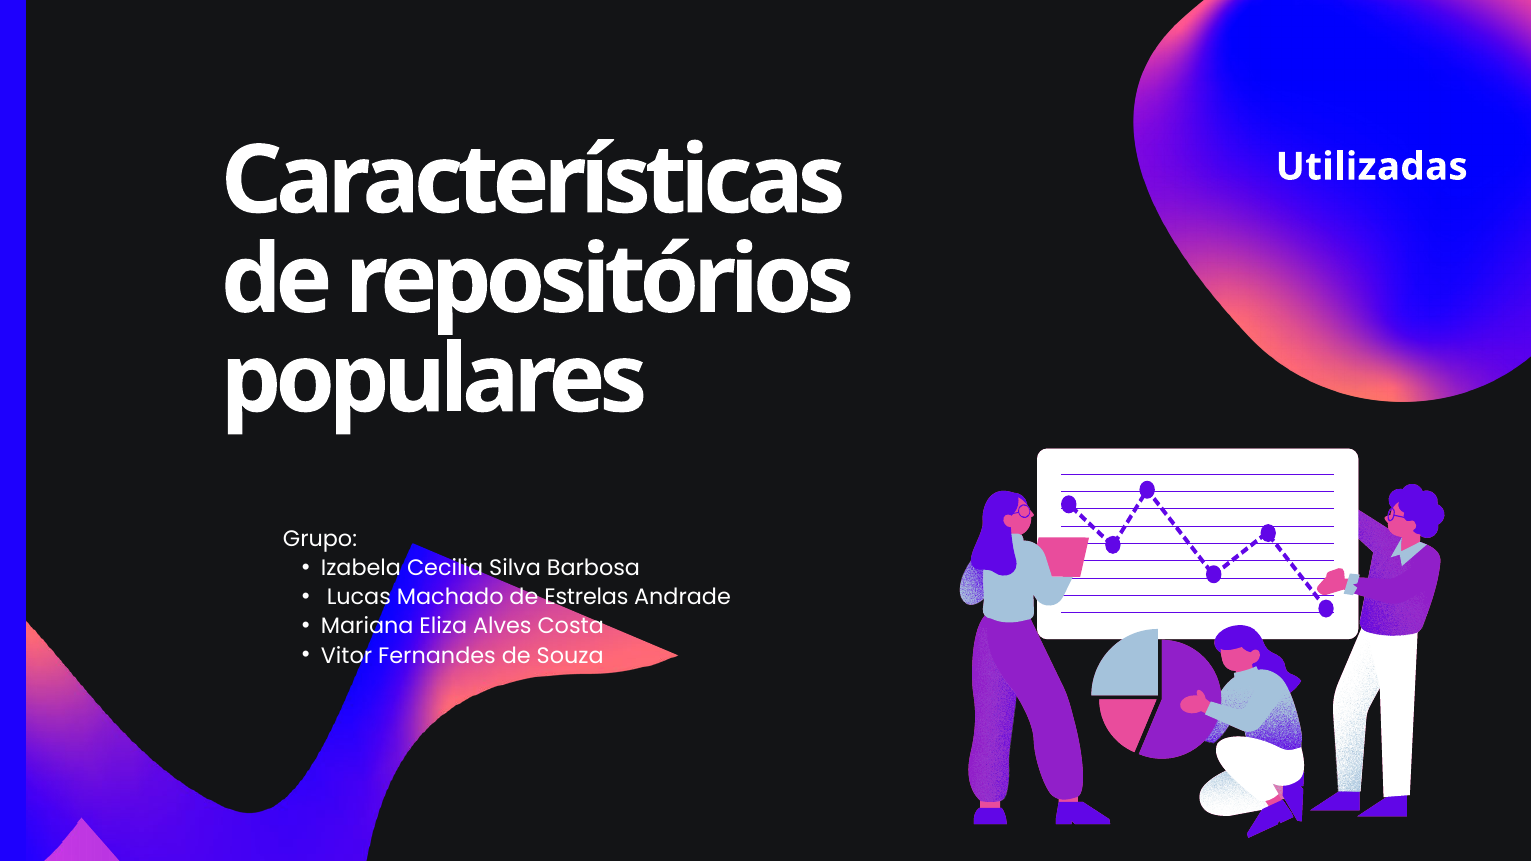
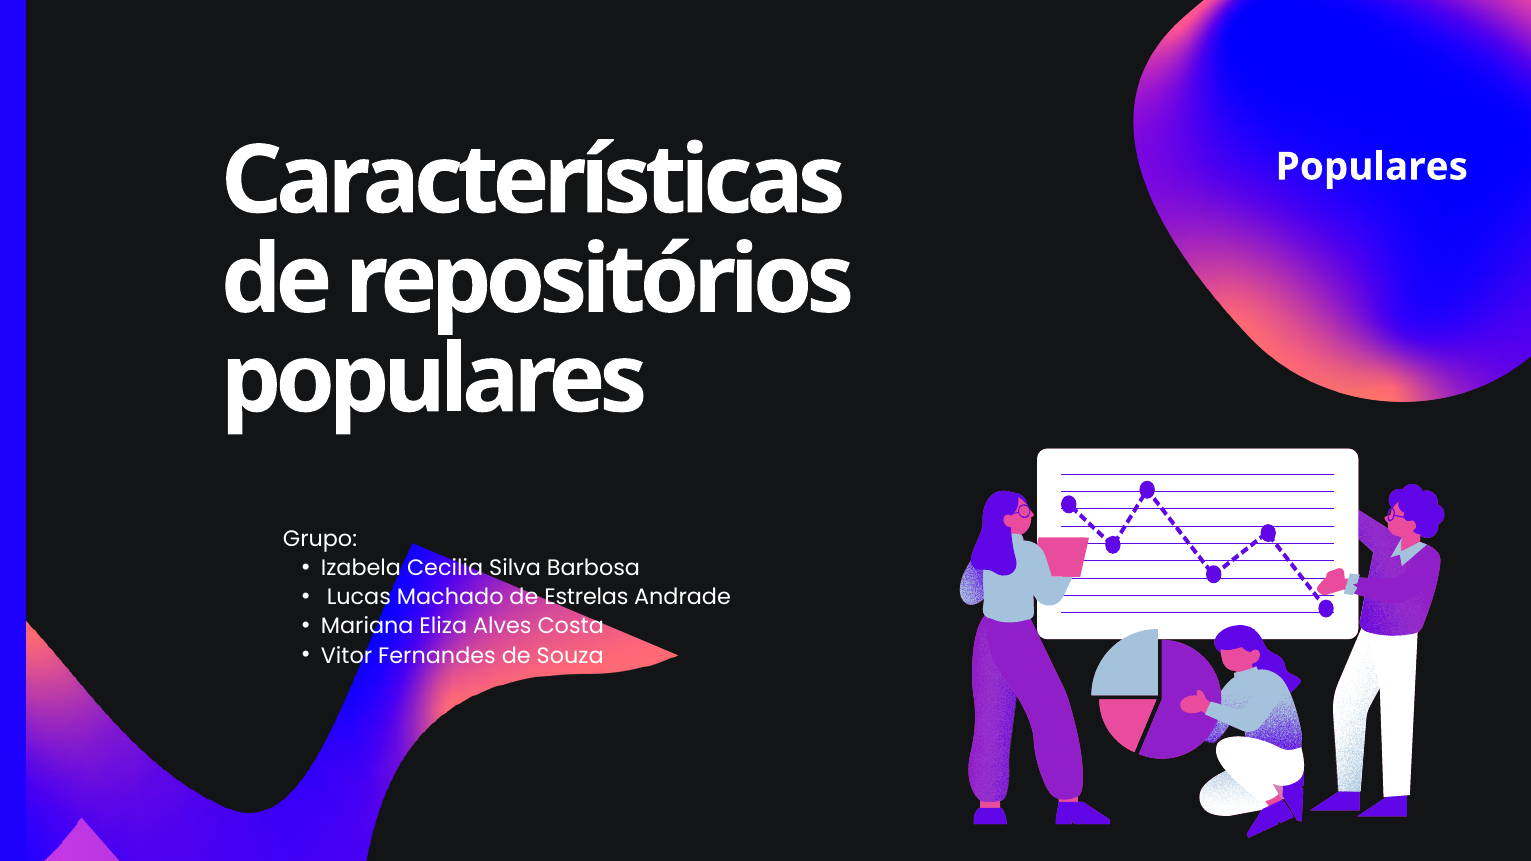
Utilizadas: Utilizadas -> Populares (1372, 167)
